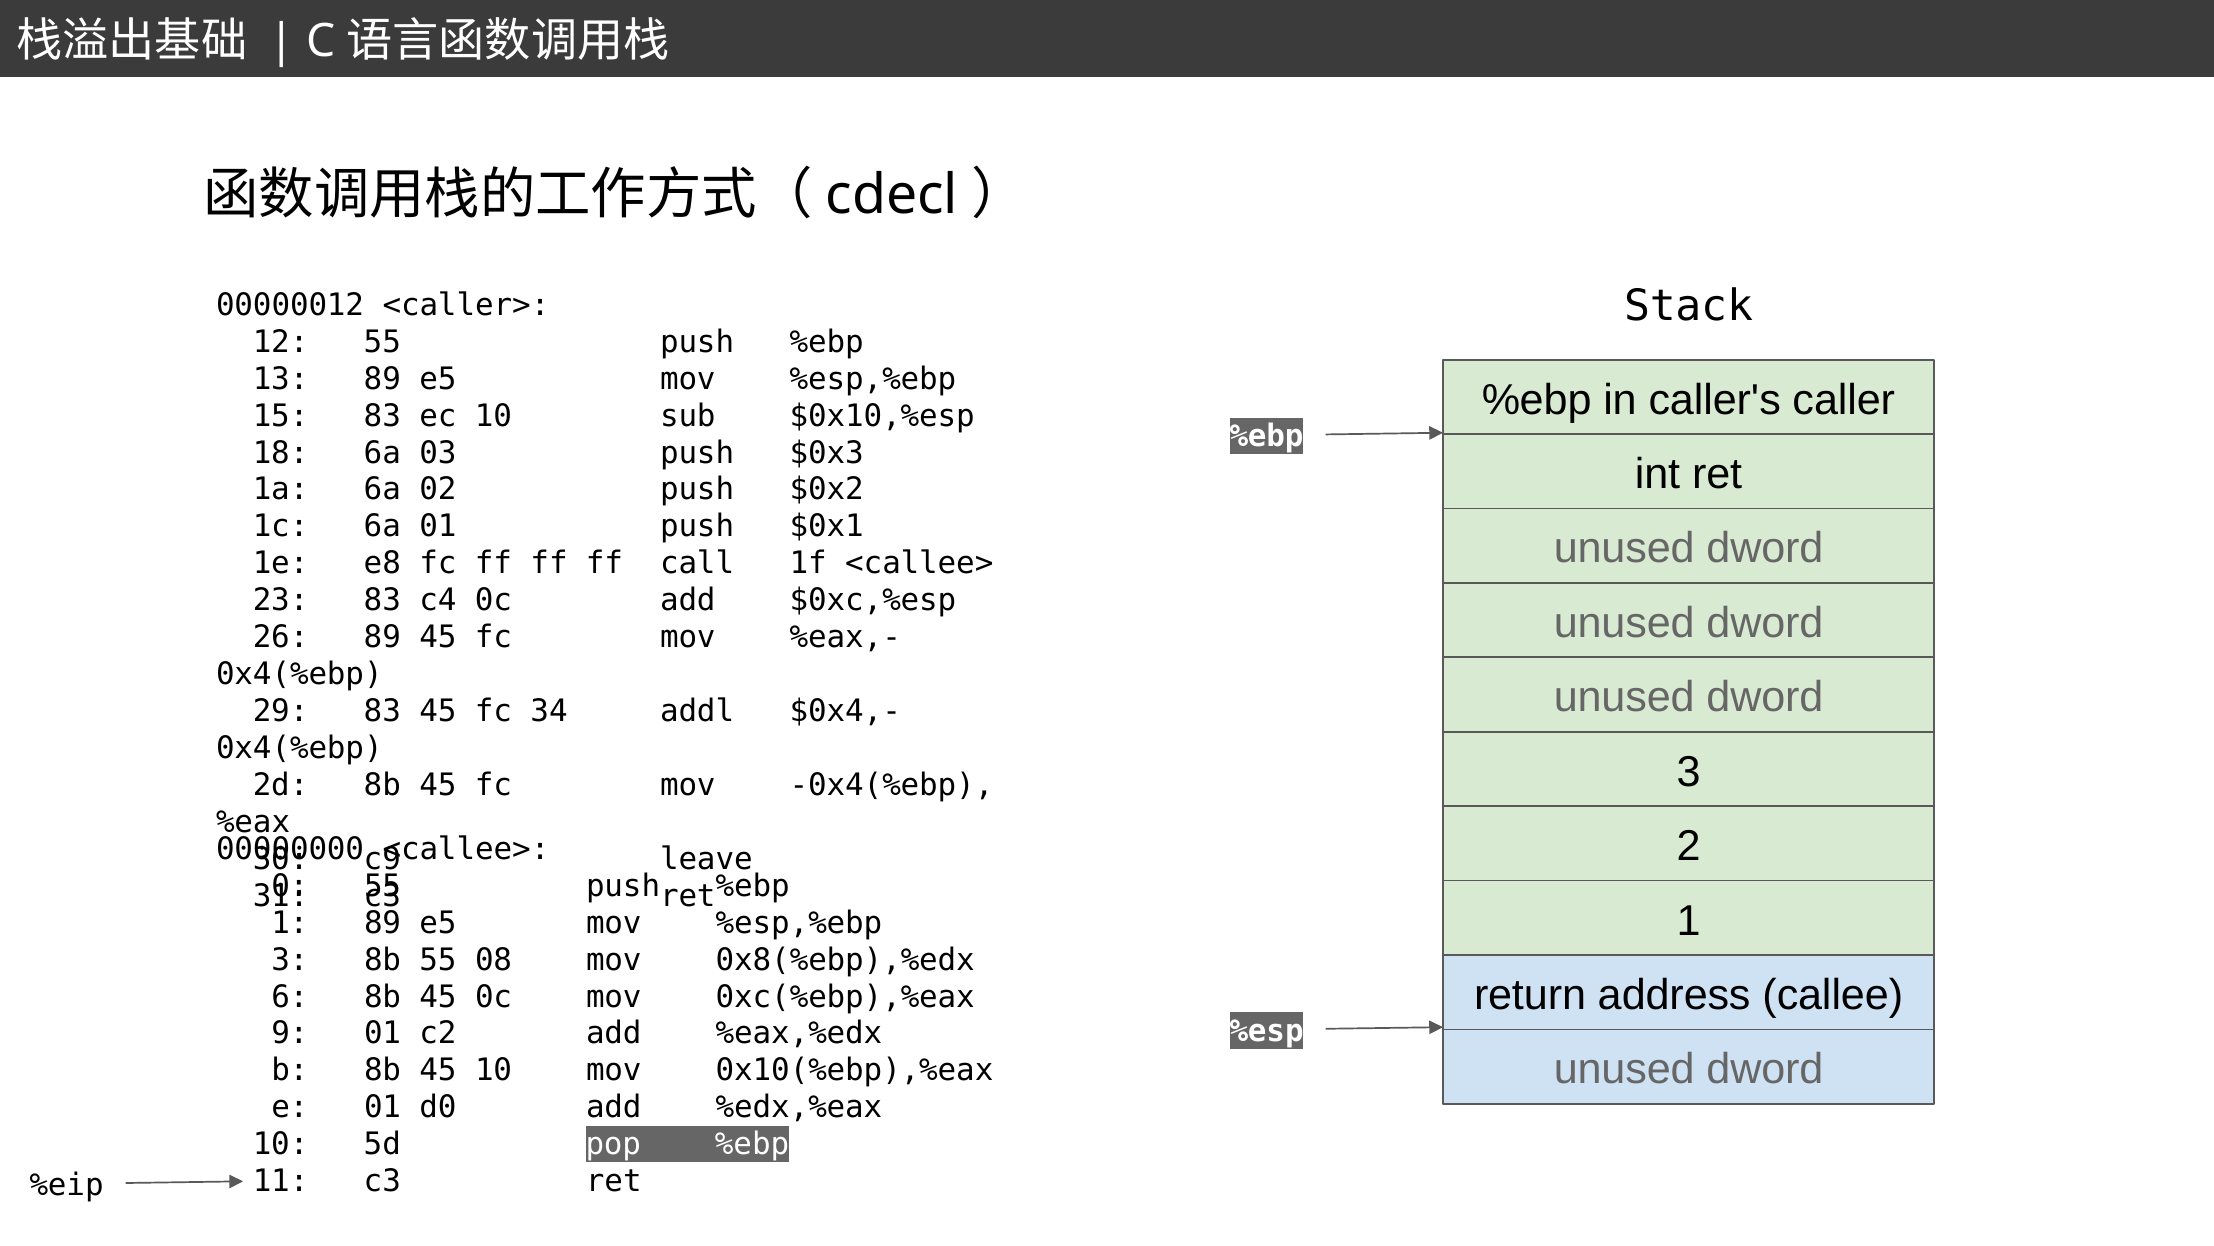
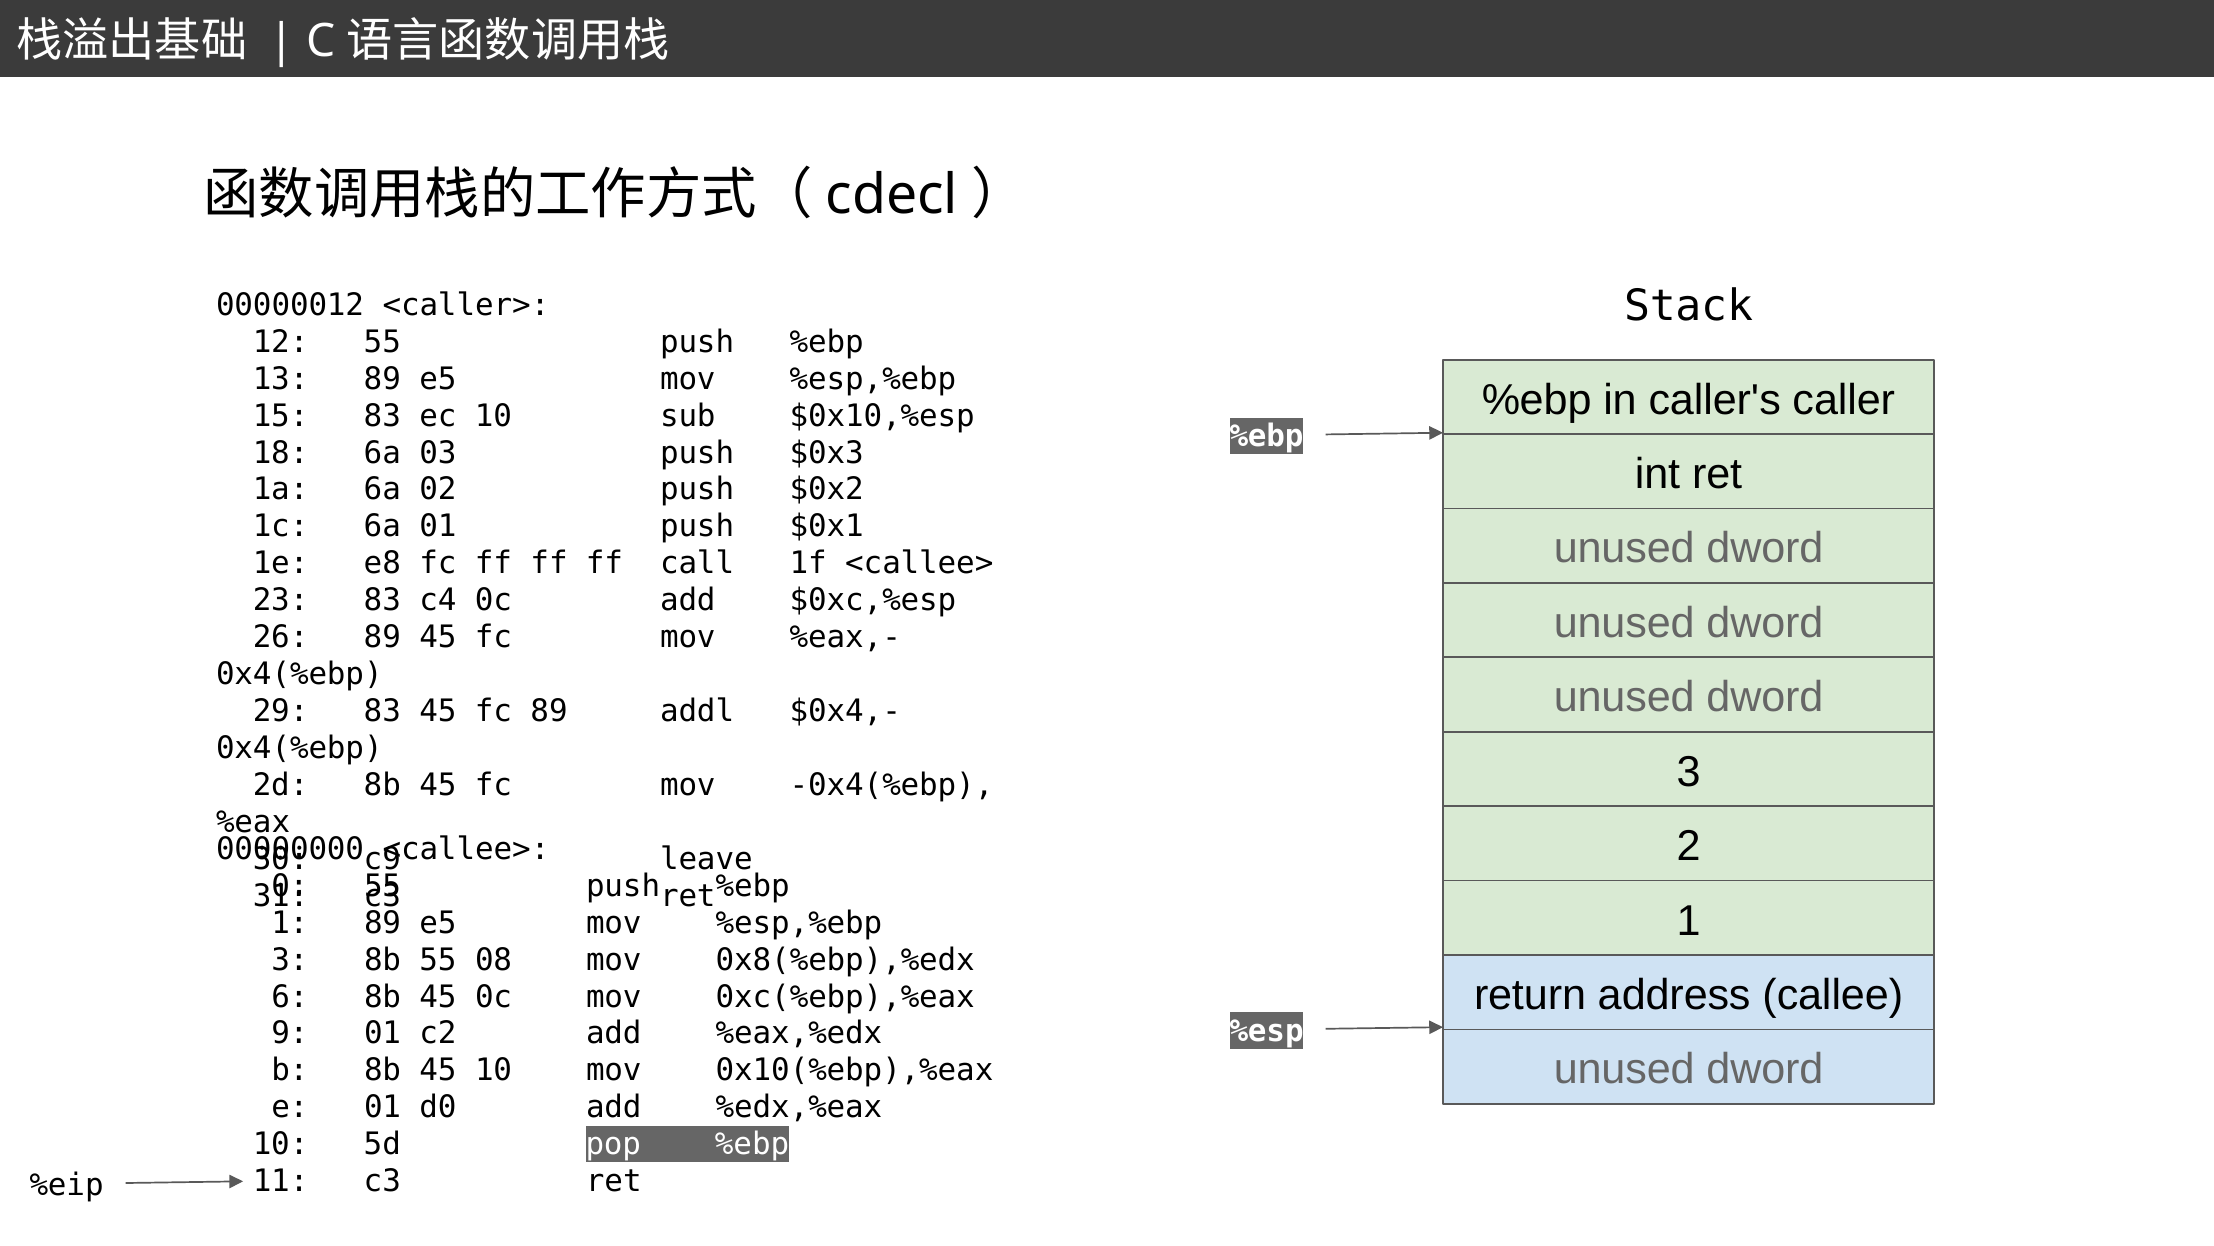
fc 34: 34 -> 89 (549, 711)
